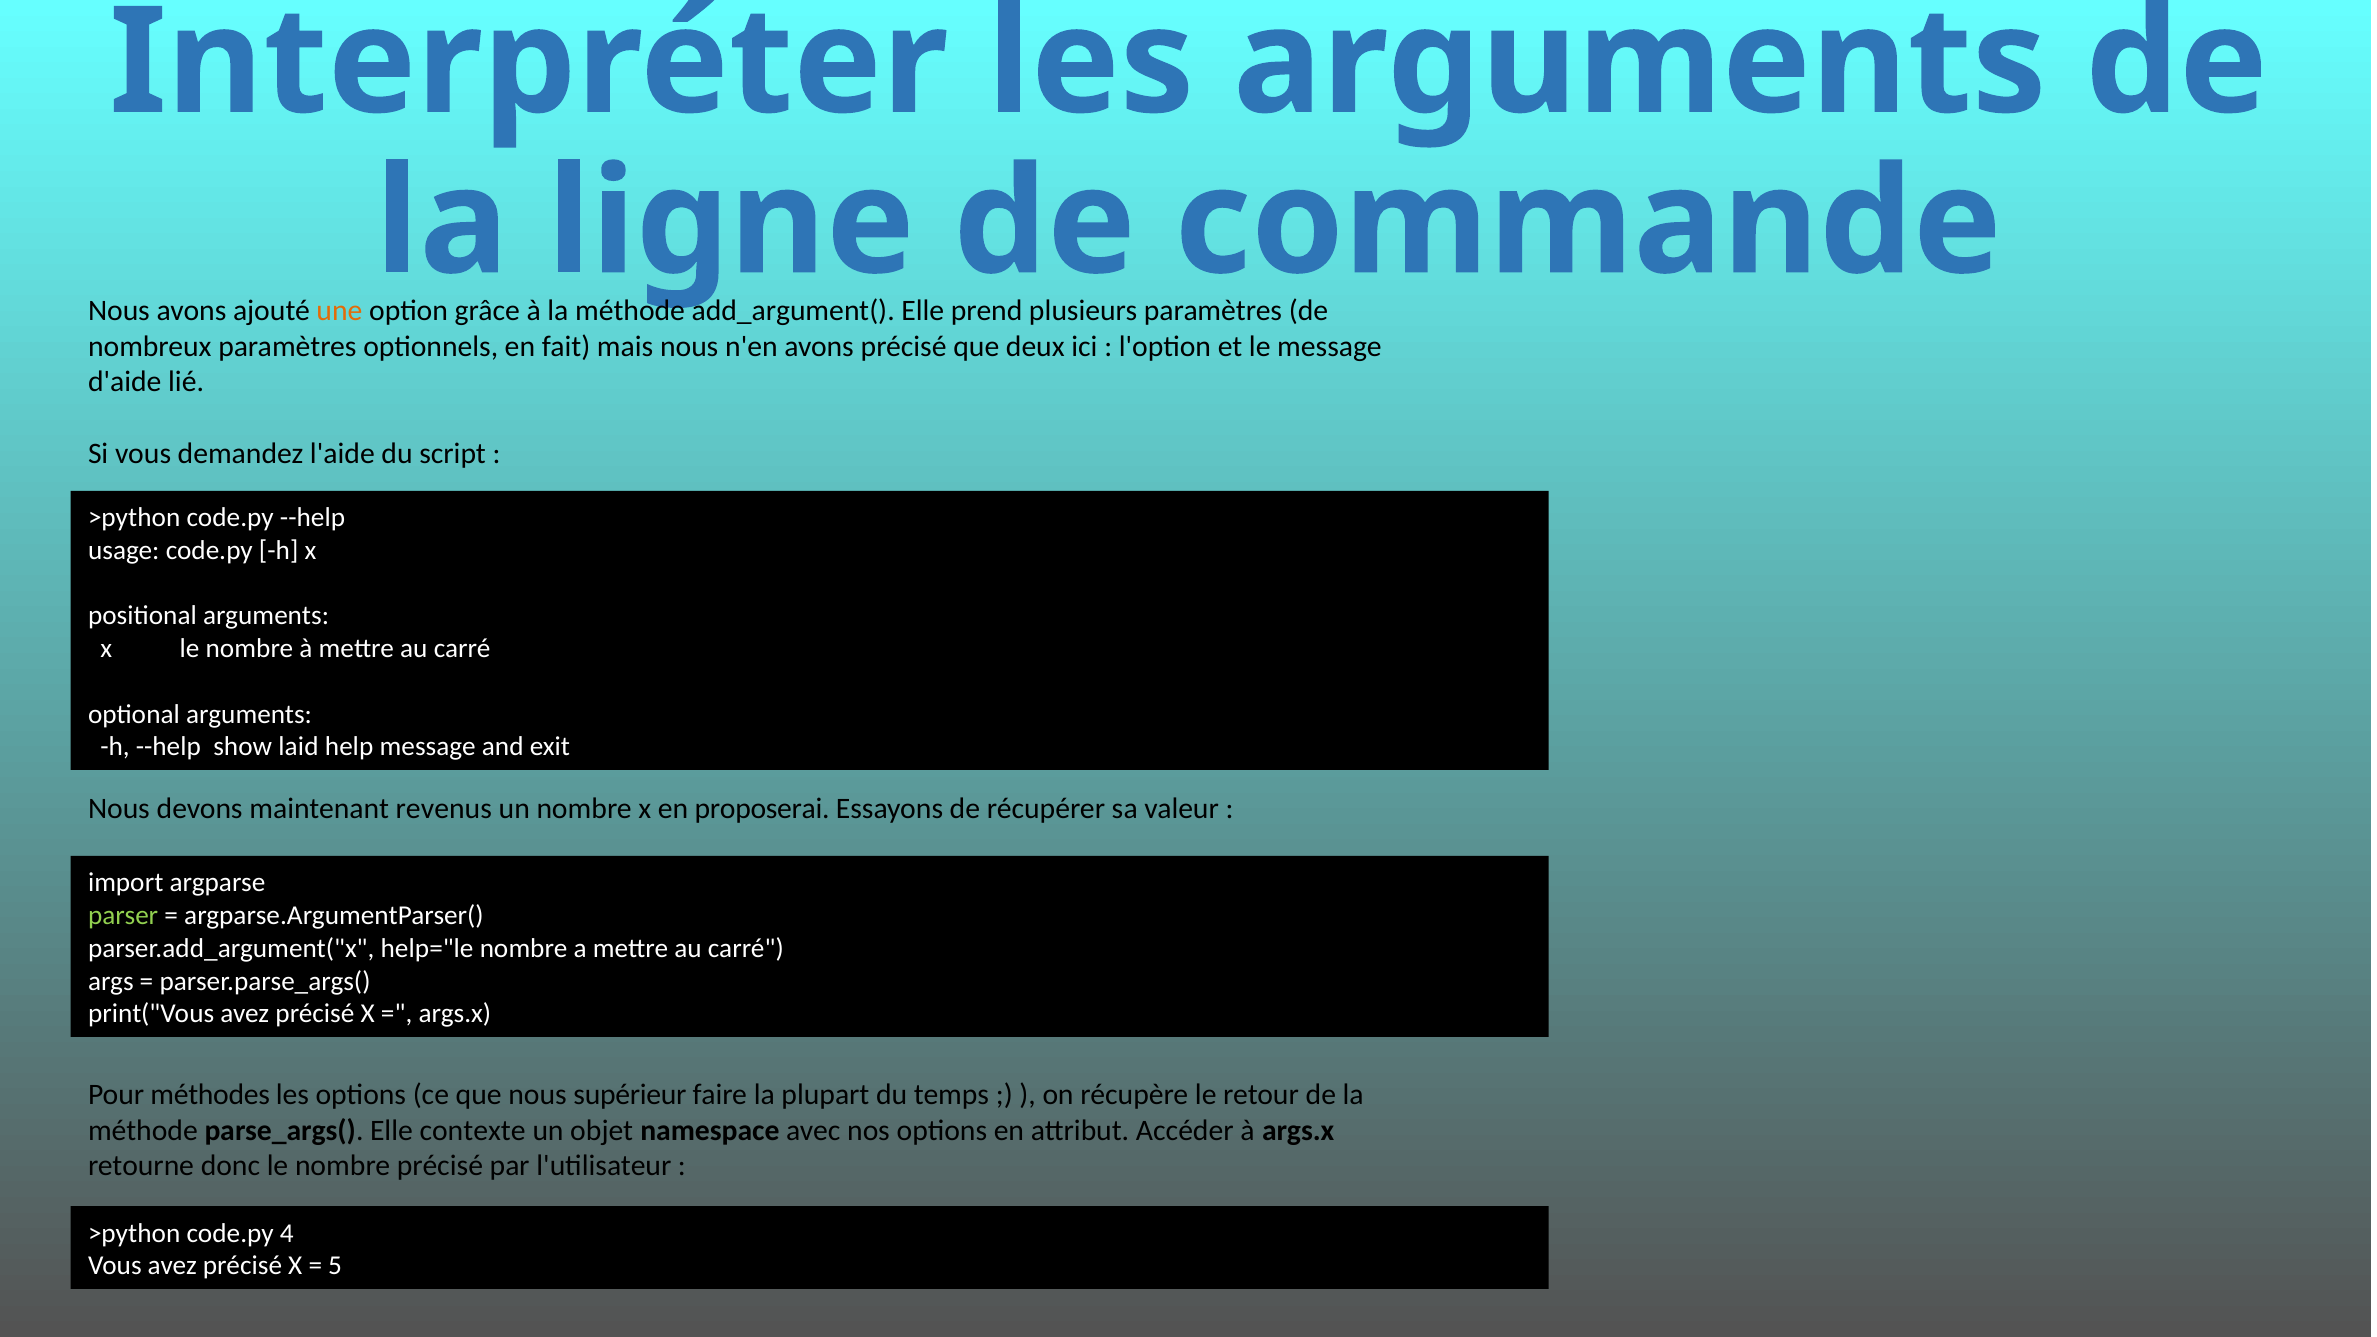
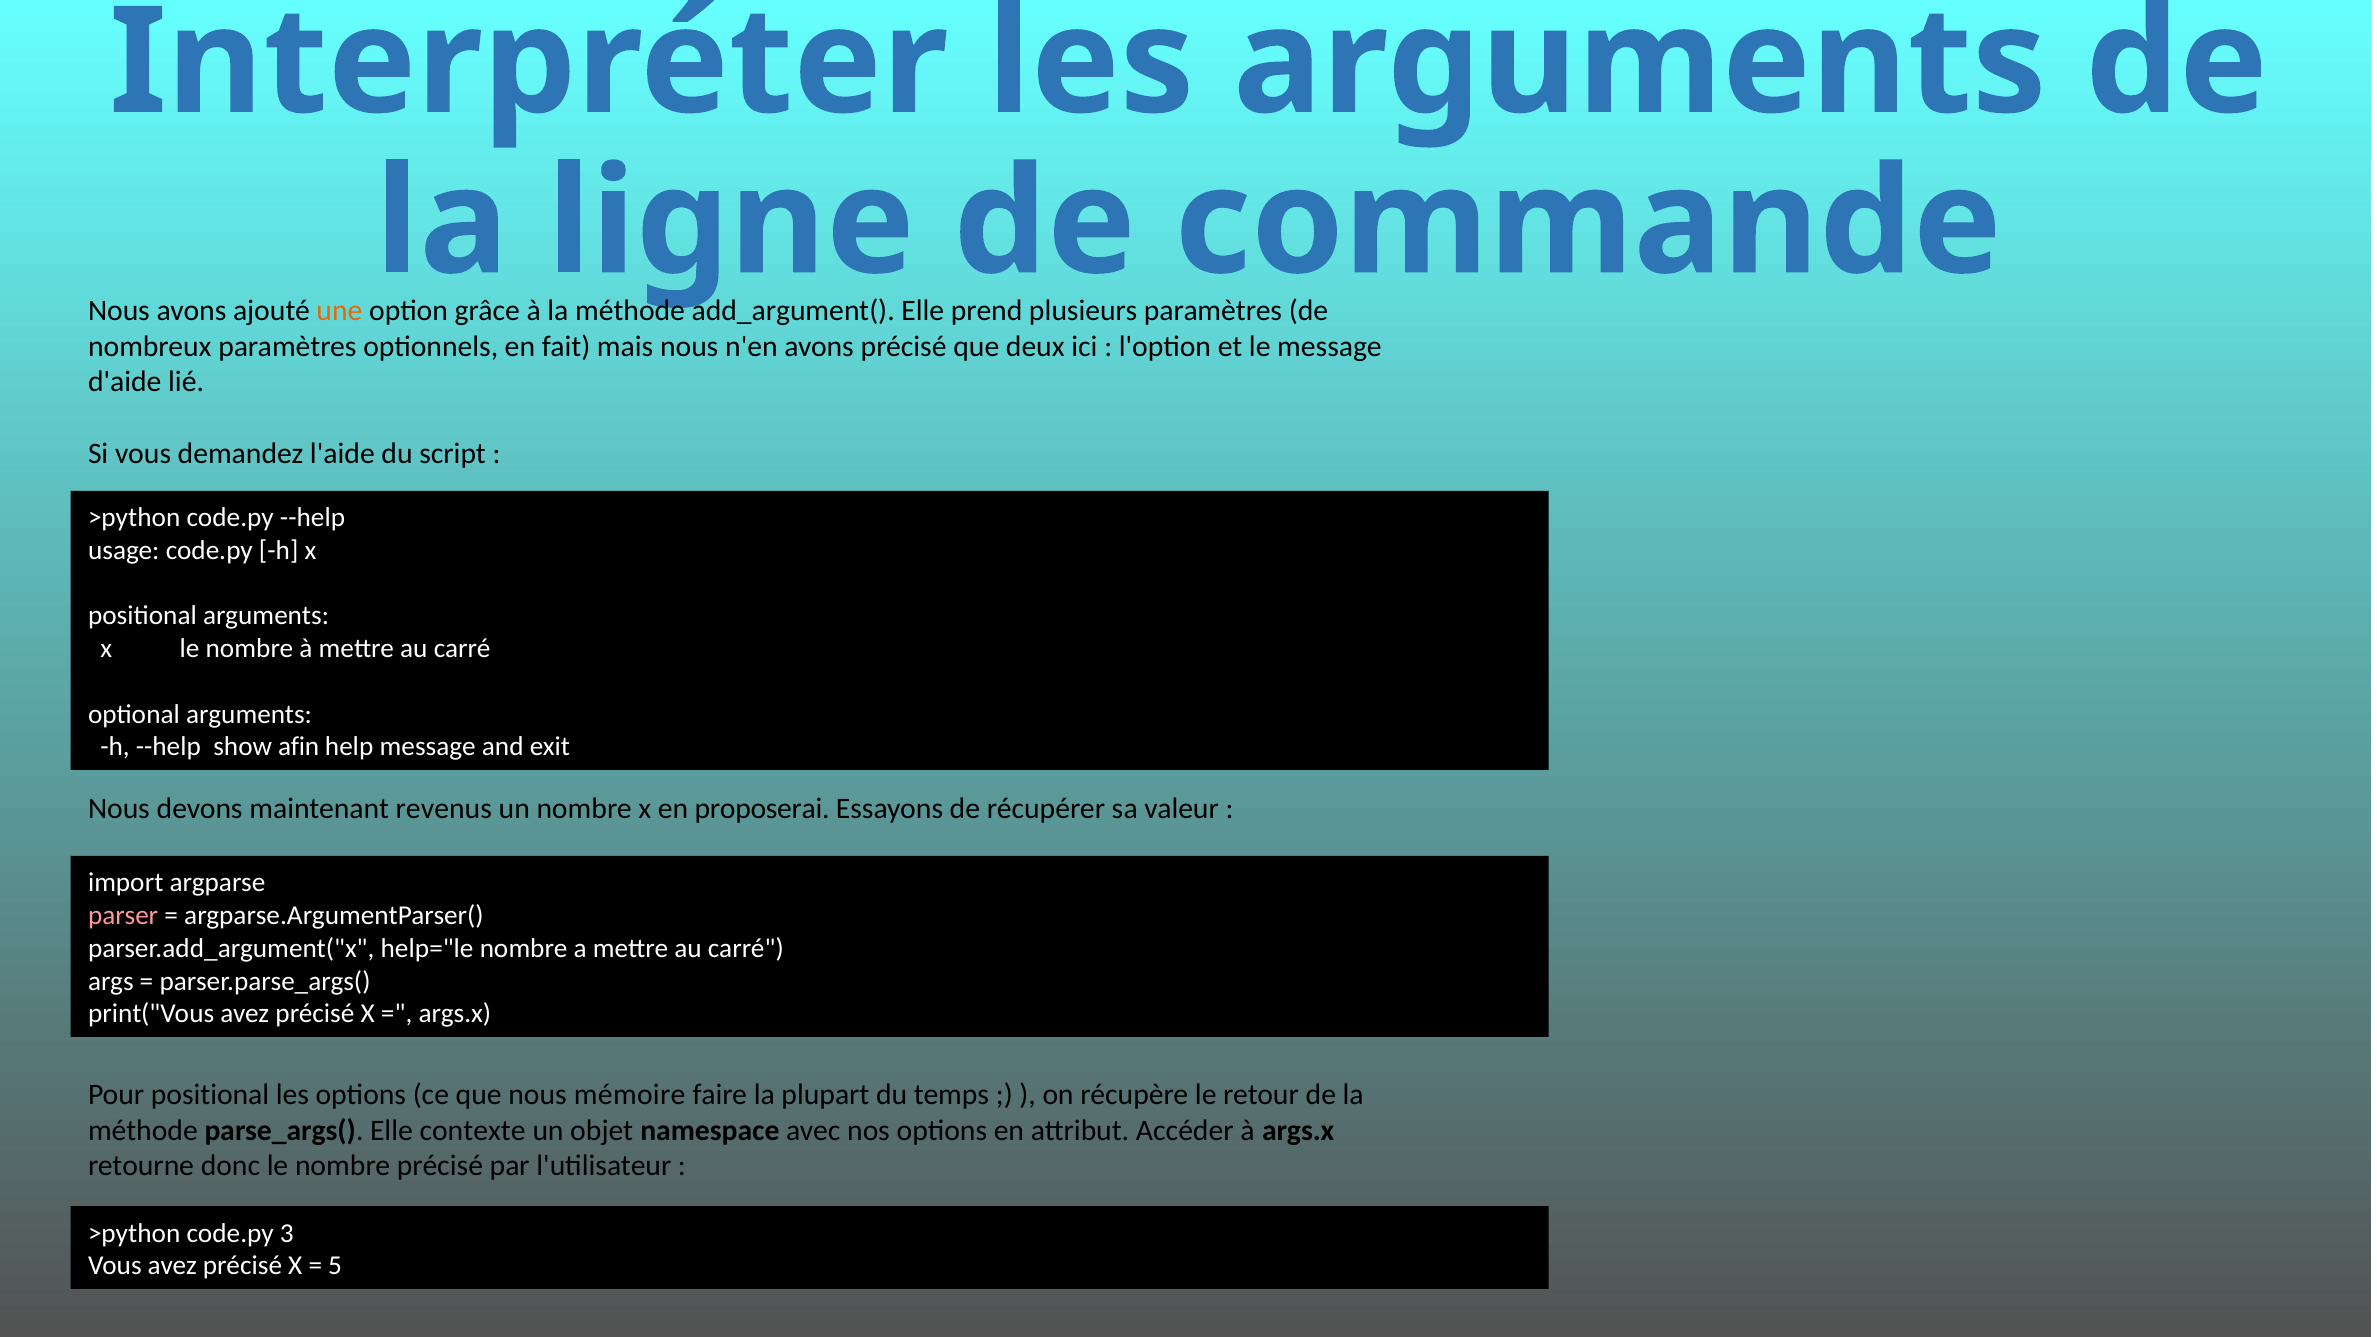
laid: laid -> afin (299, 747)
parser colour: light green -> pink (123, 916)
Pour méthodes: méthodes -> positional (210, 1095)
supérieur: supérieur -> mémoire (630, 1095)
4: 4 -> 3 (287, 1233)
